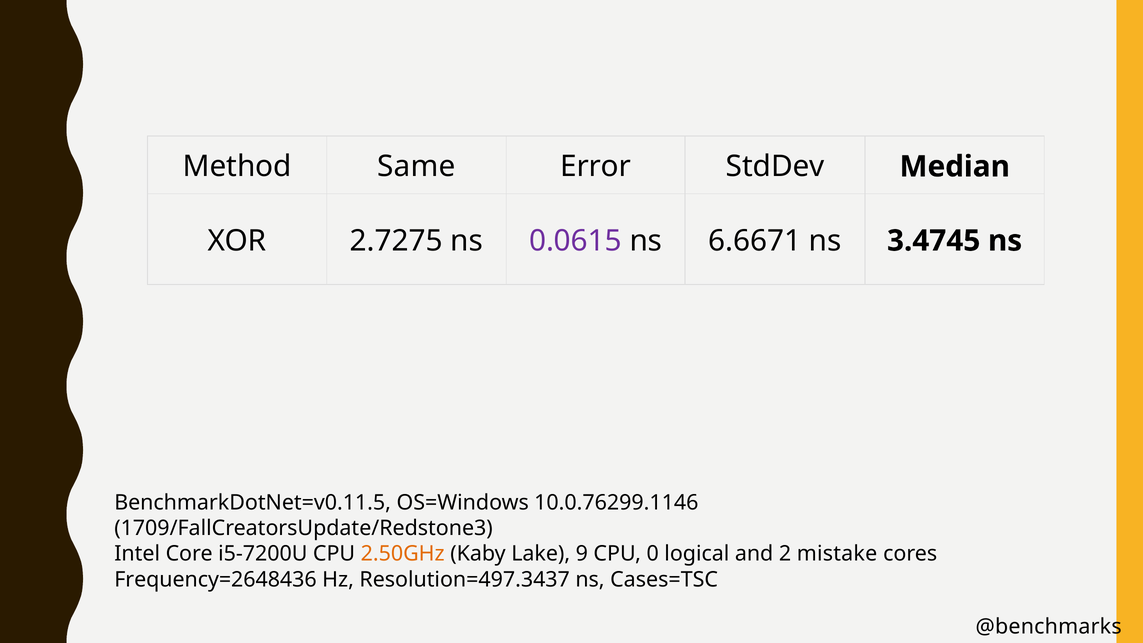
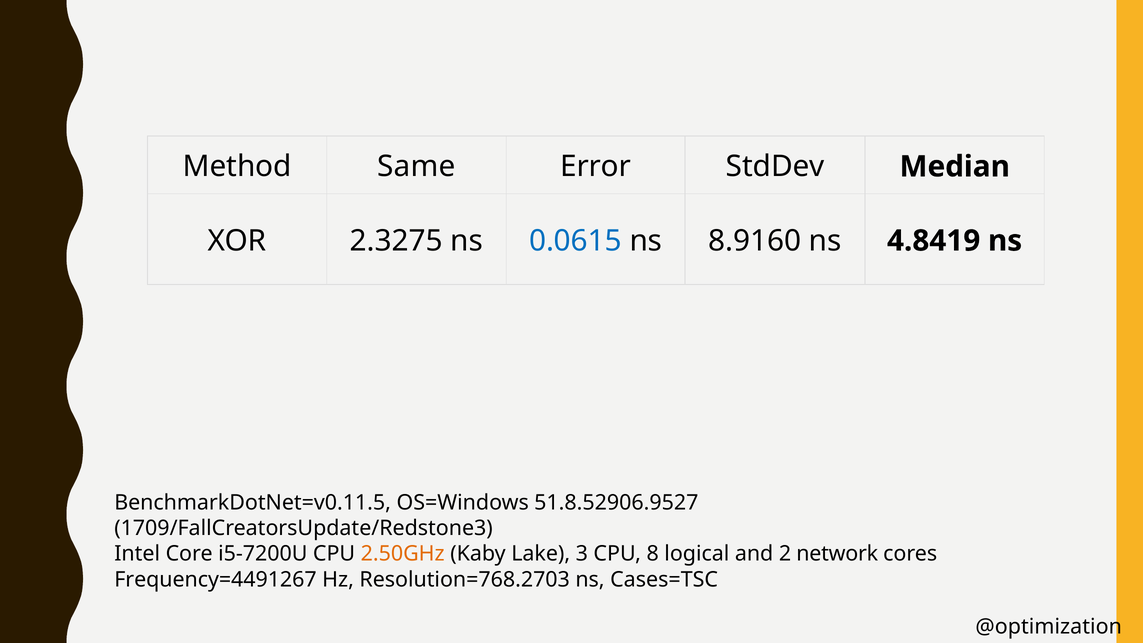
2.7275: 2.7275 -> 2.3275 (396, 241)
0.0615 colour: purple -> blue (575, 241)
6.6671: 6.6671 -> 8.9160 (755, 241)
3.4745: 3.4745 -> 4.8419 (934, 241)
10.0.76299.1146: 10.0.76299.1146 -> 51.8.52906.9527 (616, 502)
9: 9 -> 3 (582, 554)
0: 0 -> 8 (653, 554)
mistake: mistake -> network (837, 554)
Frequency=2648436: Frequency=2648436 -> Frequency=4491267 (215, 580)
Resolution=497.3437: Resolution=497.3437 -> Resolution=768.2703 (465, 580)
@benchmarks: @benchmarks -> @optimization (1049, 627)
